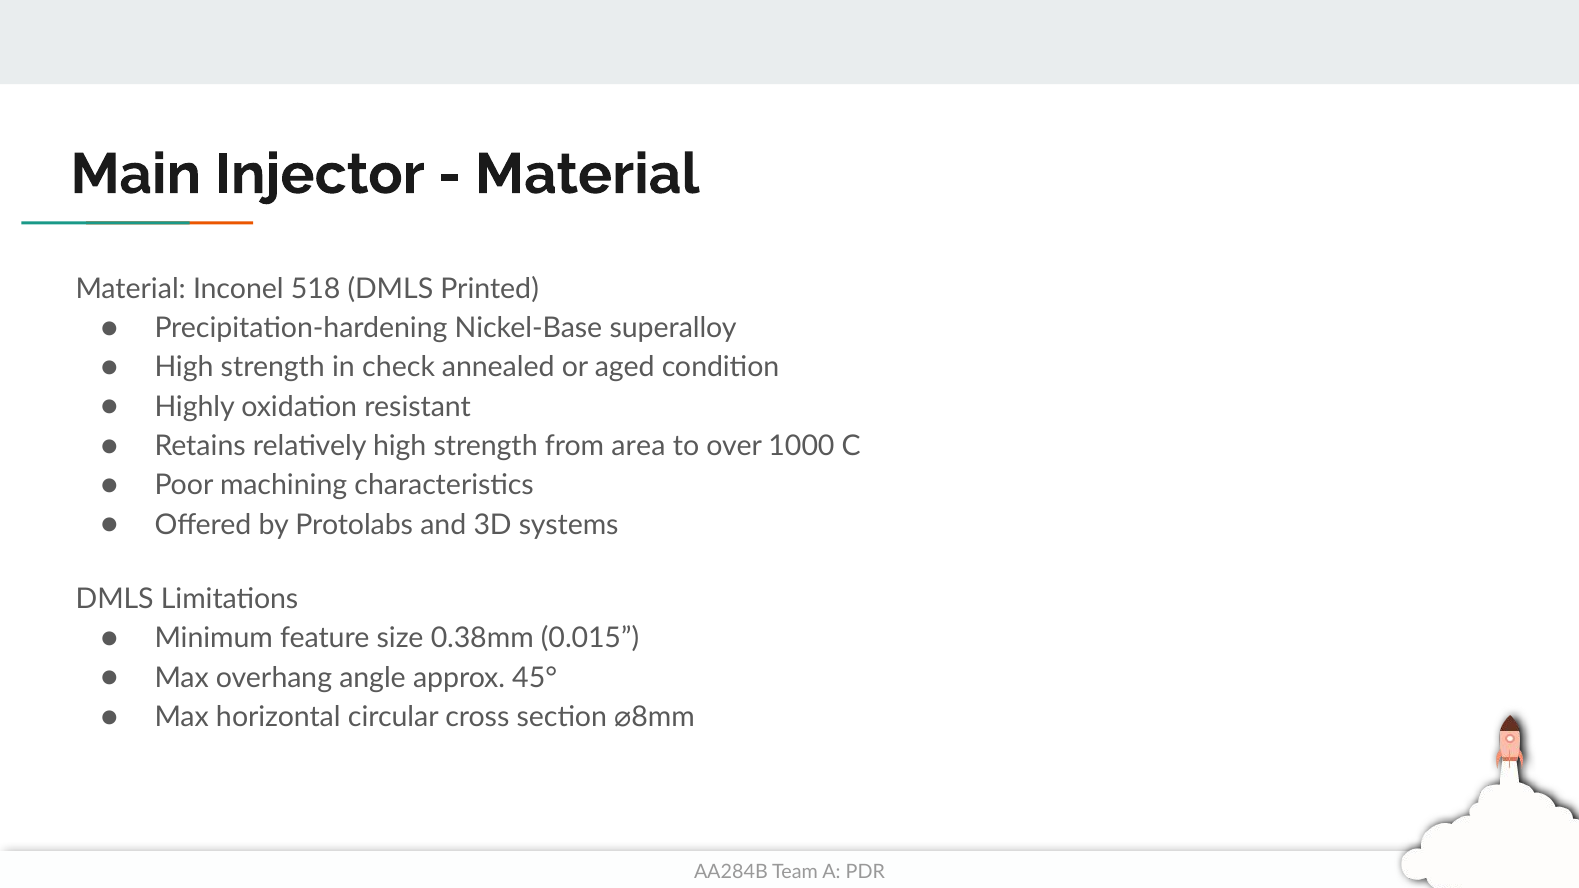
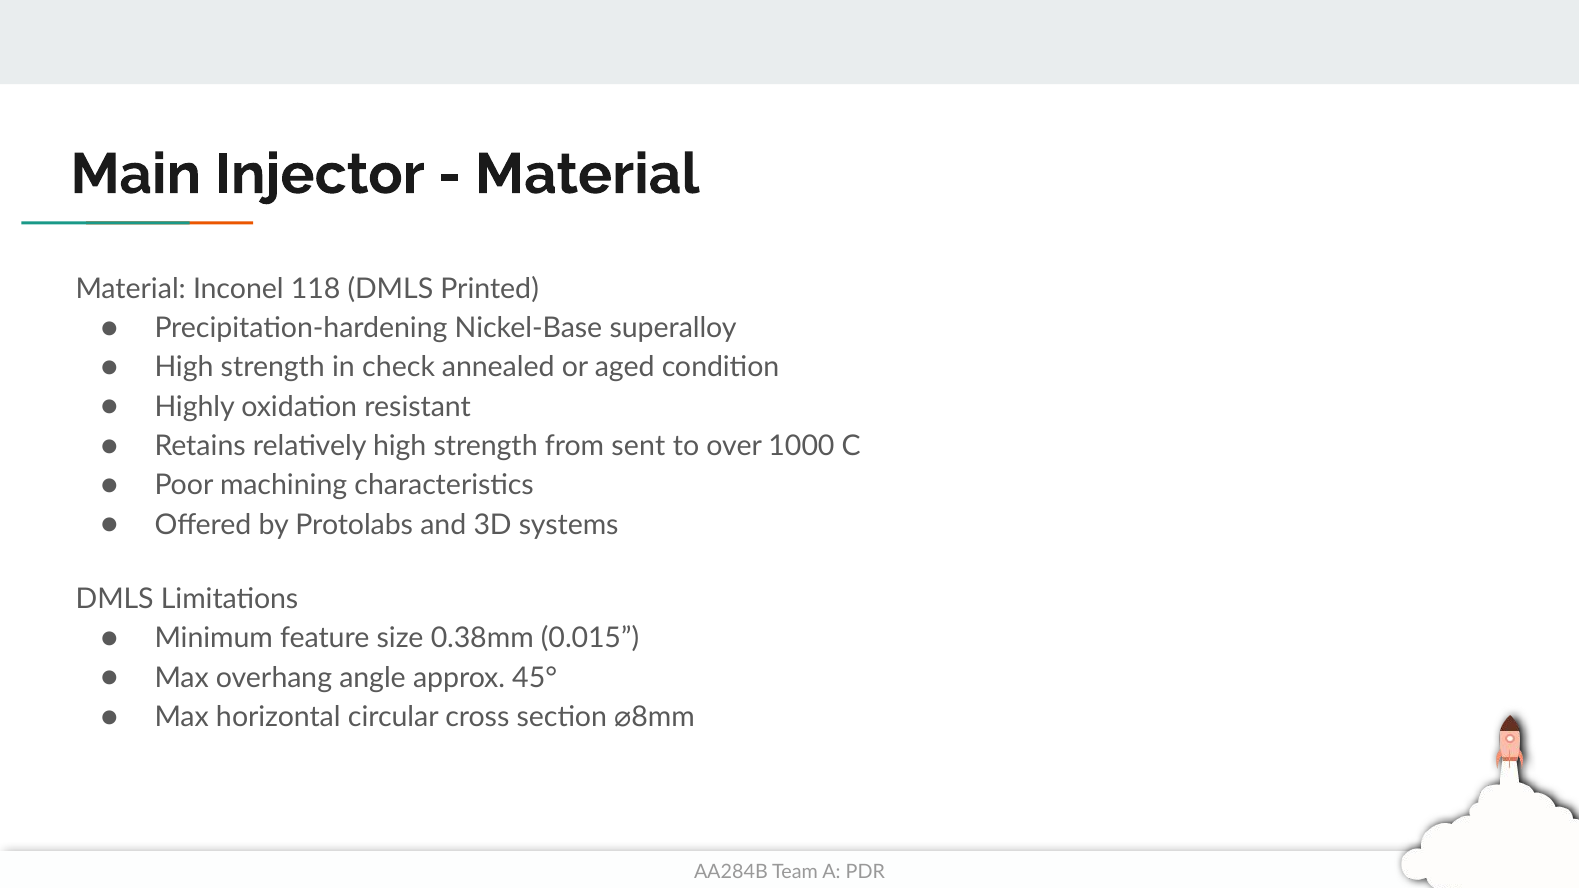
518: 518 -> 118 (316, 289)
area: area -> sent (638, 446)
